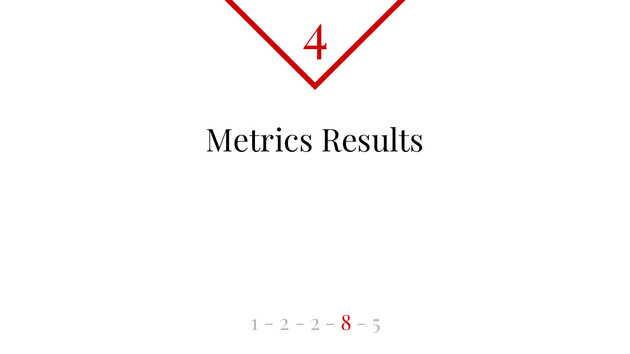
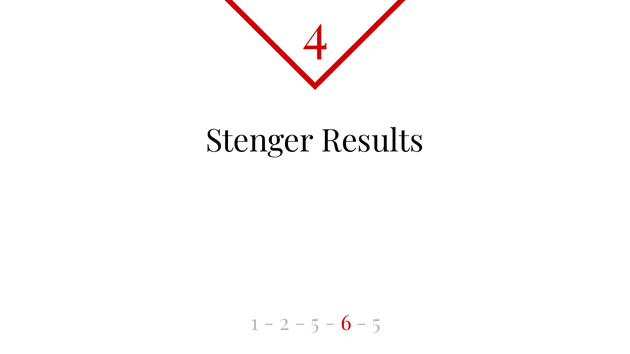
Metrics: Metrics -> Stenger (260, 142)
2: 2 -> 5 (315, 324)
8: 8 -> 6 (346, 324)
